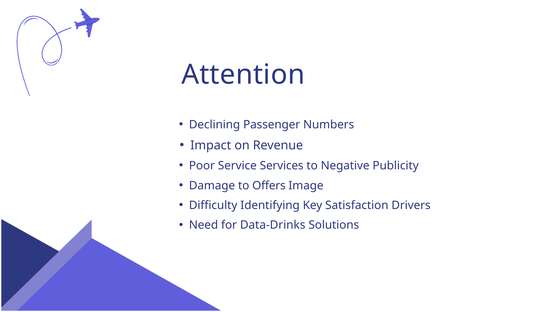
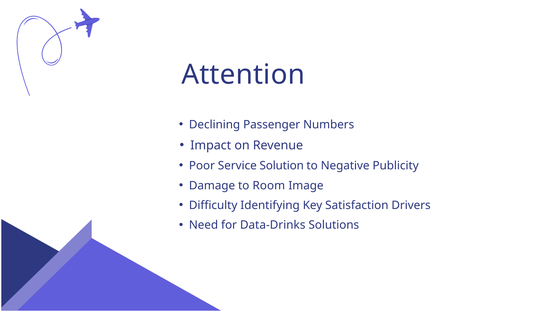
Services: Services -> Solution (282, 166)
Offers: Offers -> Room (269, 186)
